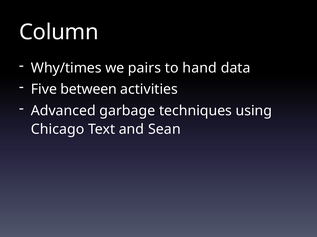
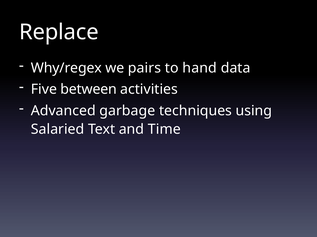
Column: Column -> Replace (59, 32)
Why/times: Why/times -> Why/regex (66, 68)
Chicago: Chicago -> Salaried (58, 130)
Sean: Sean -> Time (164, 130)
